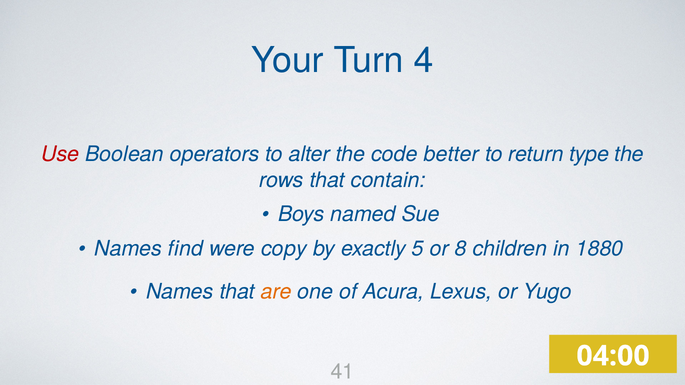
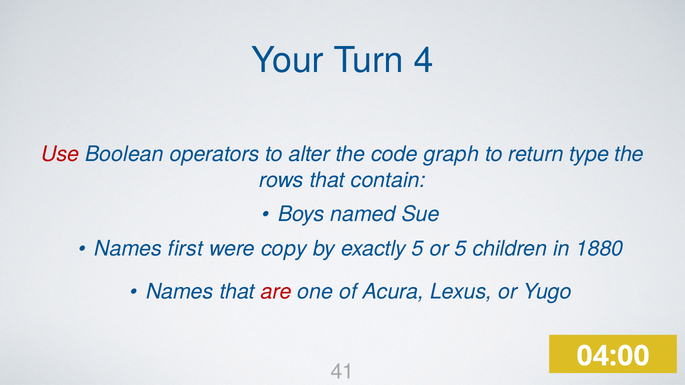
better: better -> graph (451, 155)
find: find -> first (186, 249)
or 8: 8 -> 5 (461, 249)
are colour: orange -> red (276, 292)
